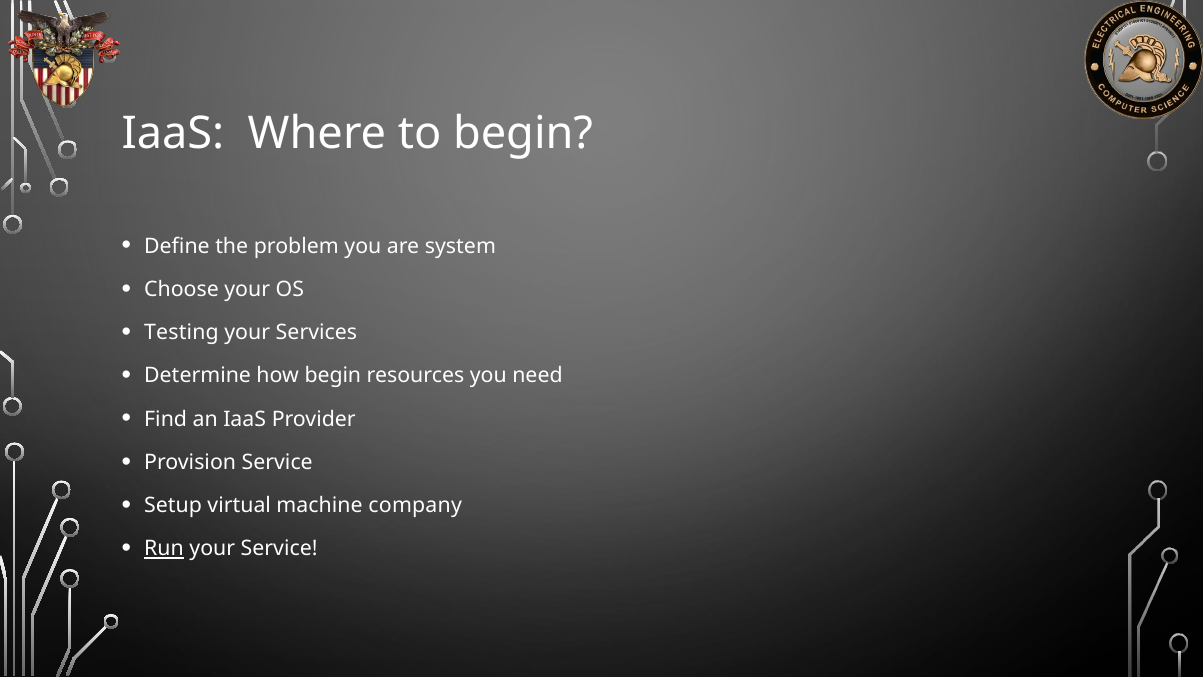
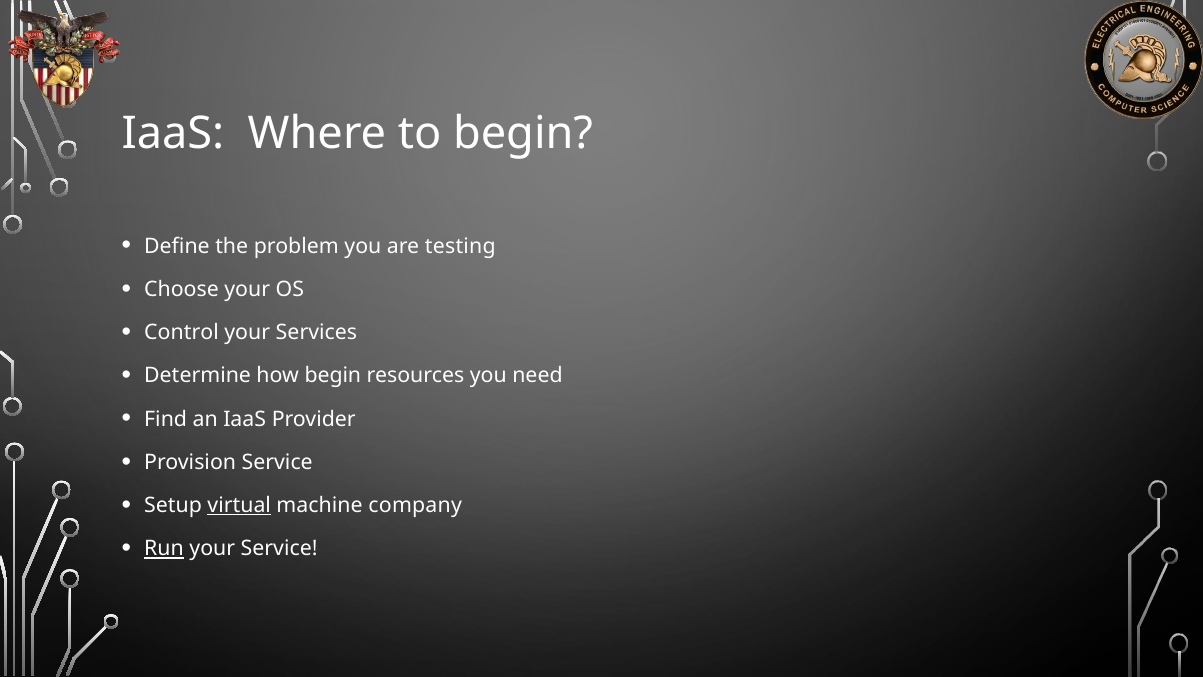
system: system -> testing (460, 246)
Testing: Testing -> Control (182, 332)
virtual underline: none -> present (239, 505)
